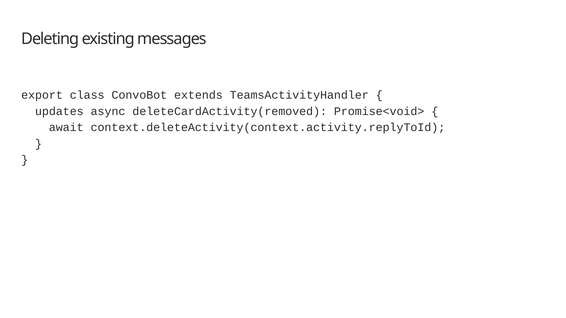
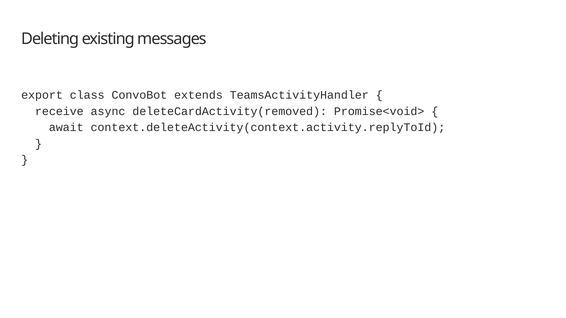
updates: updates -> receive (59, 111)
